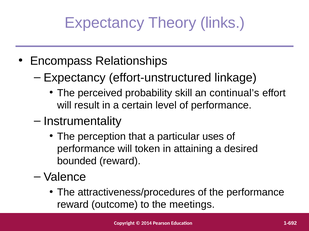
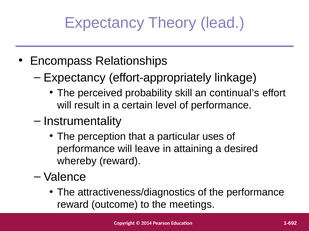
links: links -> lead (223, 23)
effort-unstructured: effort-unstructured -> effort-appropriately (160, 78)
token: token -> leave (147, 149)
bounded: bounded -> whereby (77, 162)
attractiveness/procedures: attractiveness/procedures -> attractiveness/diagnostics (136, 193)
